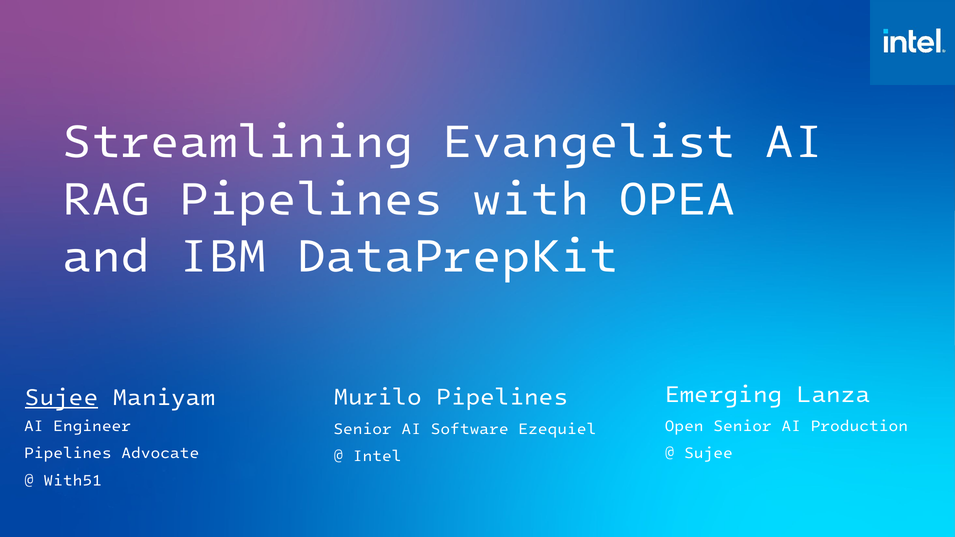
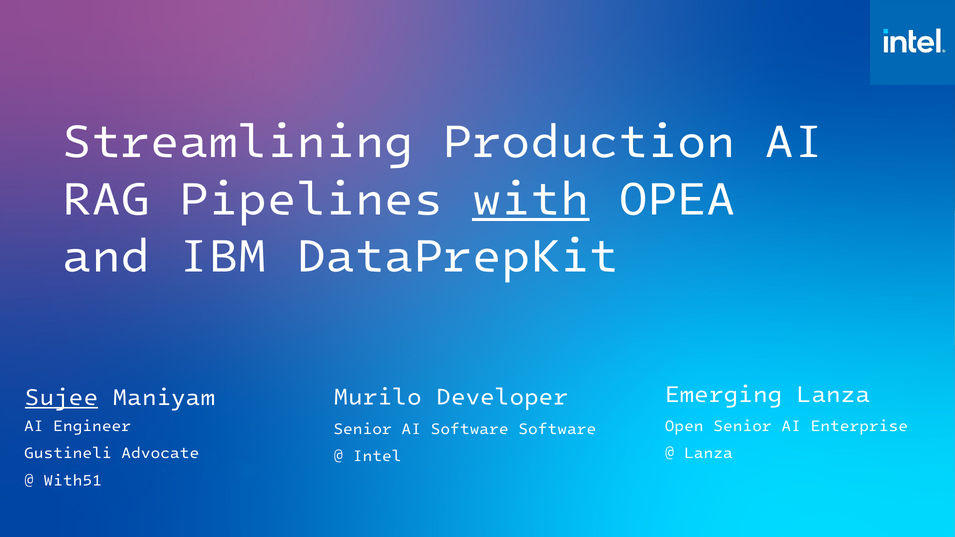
Evangelist: Evangelist -> Production (589, 142)
with underline: none -> present (531, 199)
Murilo Pipelines: Pipelines -> Developer (502, 397)
Production: Production -> Enterprise (859, 426)
Software Ezequiel: Ezequiel -> Software (557, 429)
Pipelines: Pipelines -> Gustineli (68, 453)
Sujee: Sujee -> Lanza (708, 453)
